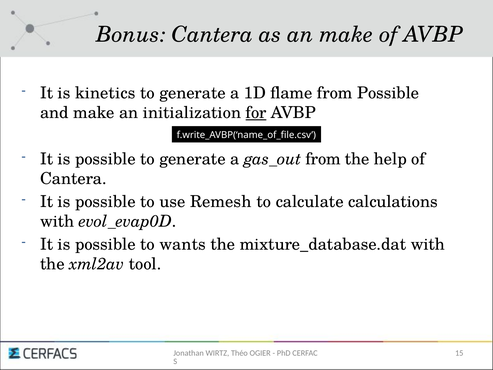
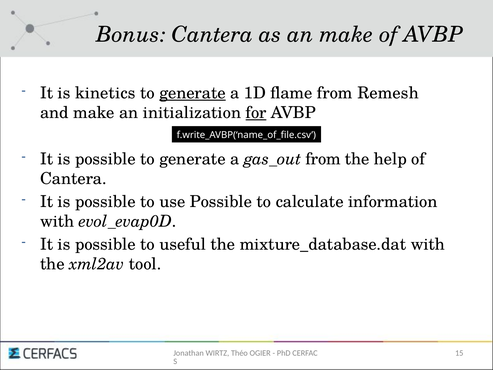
generate underline: none -> present (193, 93)
from Possible: Possible -> Remesh (388, 93)
use Remesh: Remesh -> Possible (221, 202)
calculations: calculations -> information (393, 202)
wants: wants -> useful (183, 244)
